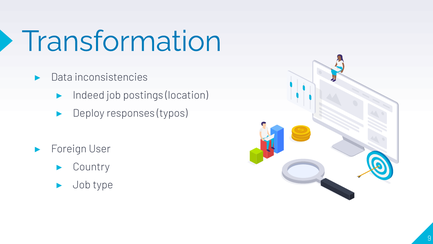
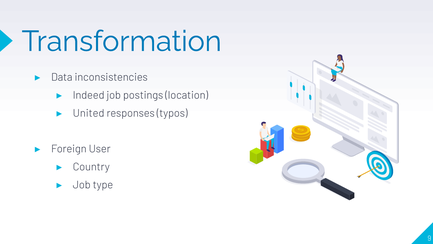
Deploy: Deploy -> United (89, 113)
